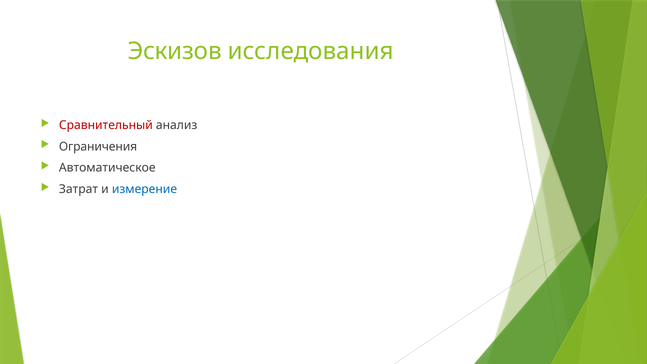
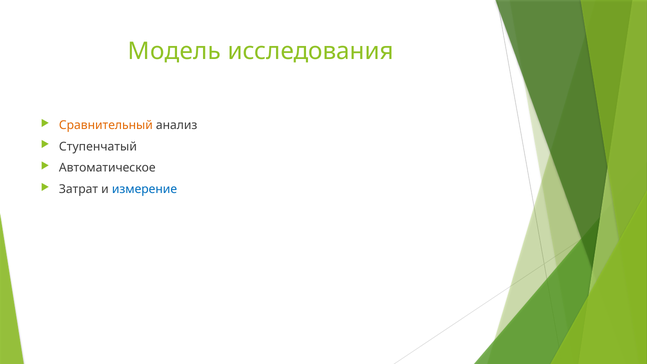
Эскизов: Эскизов -> Модель (174, 51)
Сравнительный colour: red -> orange (106, 125)
Ограничения: Ограничения -> Ступенчатый (98, 147)
